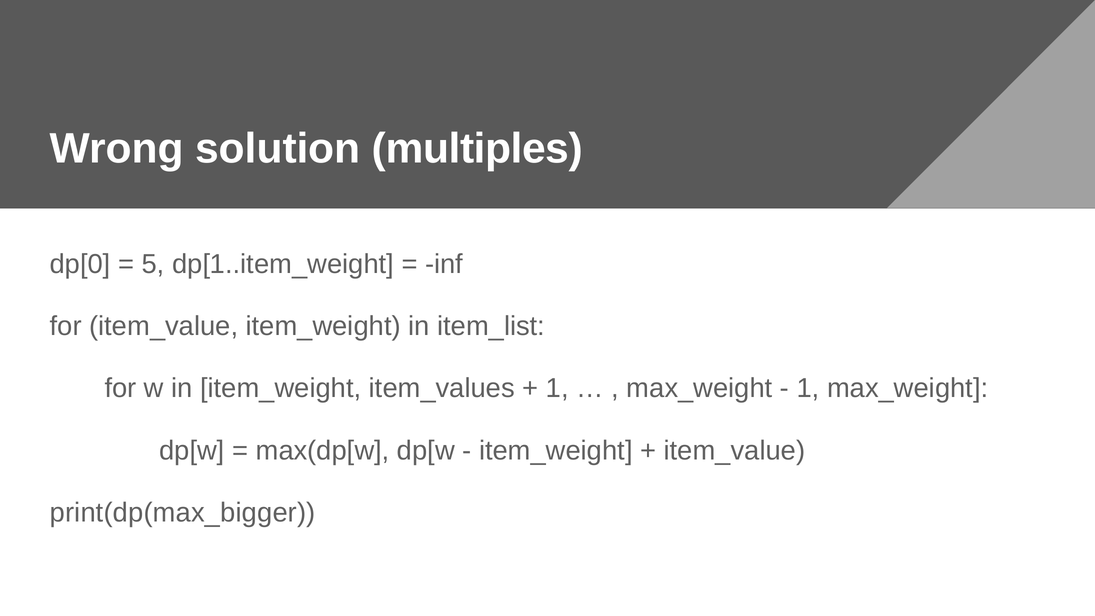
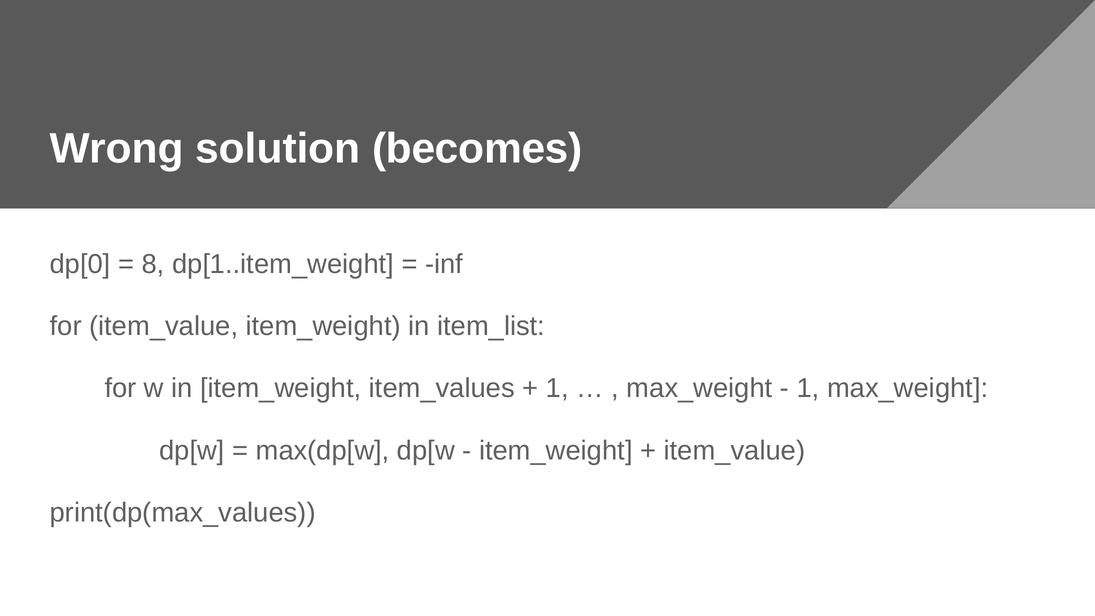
multiples: multiples -> becomes (477, 149)
5: 5 -> 8 (153, 264)
print(dp(max_bigger: print(dp(max_bigger -> print(dp(max_values (183, 513)
